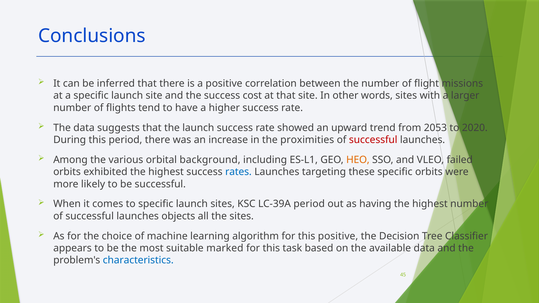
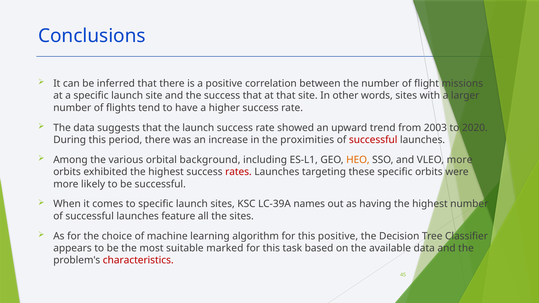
success cost: cost -> that (252, 96)
2053: 2053 -> 2003 (435, 128)
VLEO failed: failed -> more (460, 160)
rates colour: blue -> red (238, 172)
LC-39A period: period -> names (309, 204)
objects: objects -> feature (178, 216)
characteristics colour: blue -> red (138, 260)
